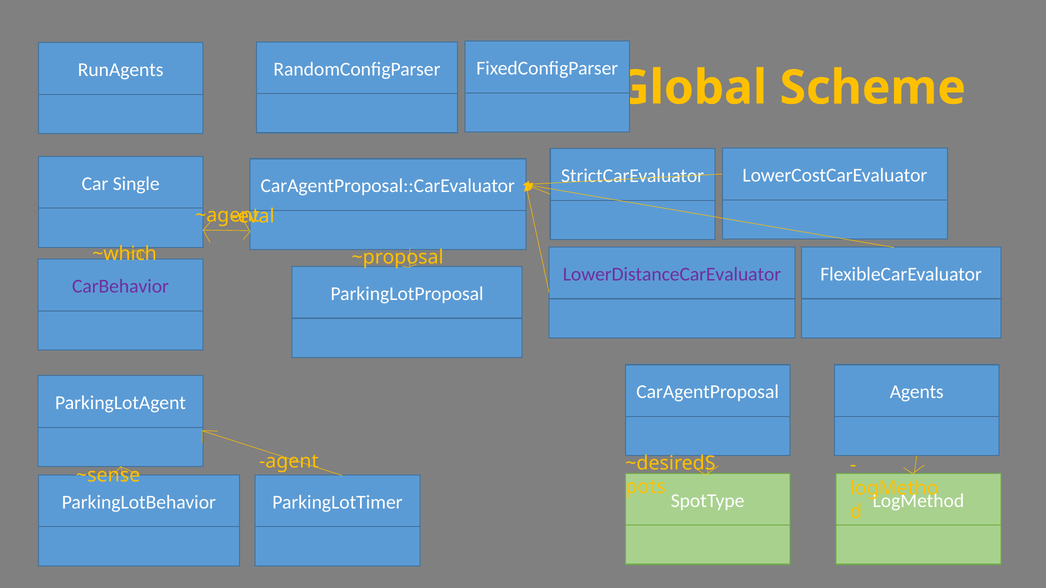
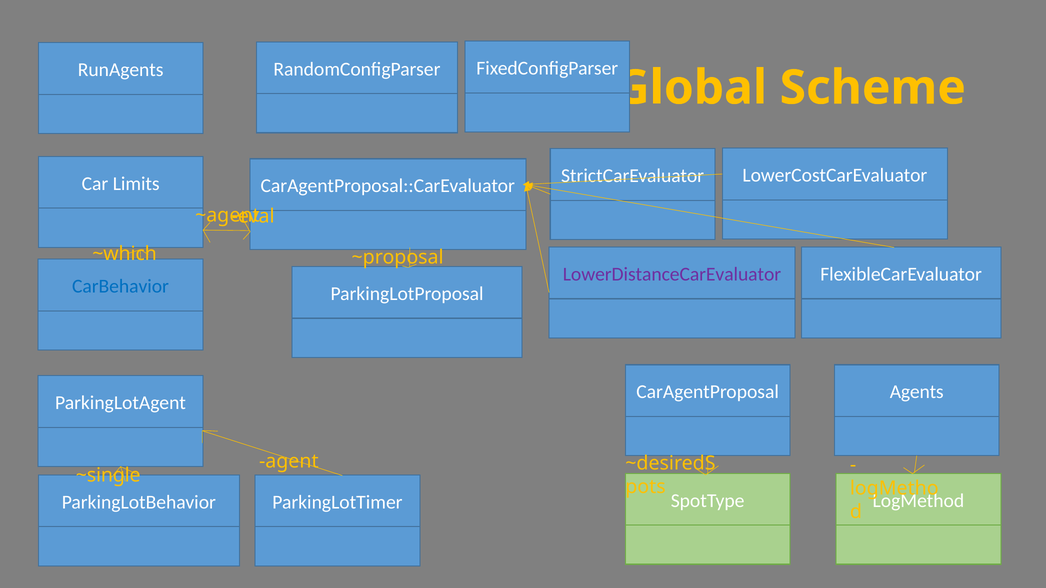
Single: Single -> Limits (136, 184)
CarBehavior colour: purple -> blue (120, 287)
~sense: ~sense -> ~single (108, 475)
